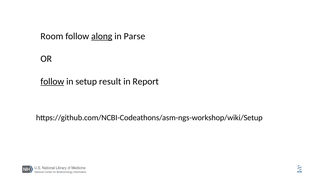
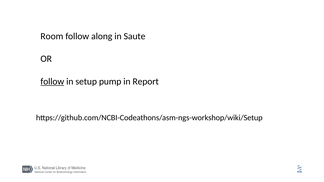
along underline: present -> none (102, 36)
Parse: Parse -> Saute (135, 36)
result: result -> pump (110, 82)
